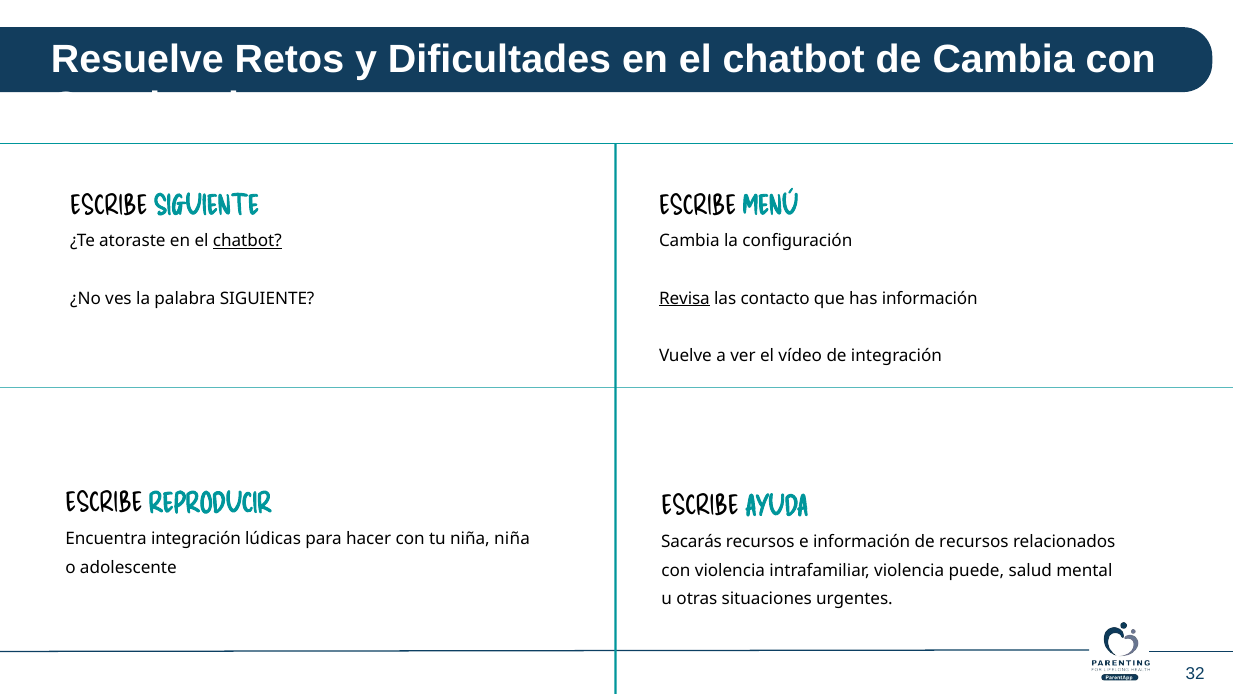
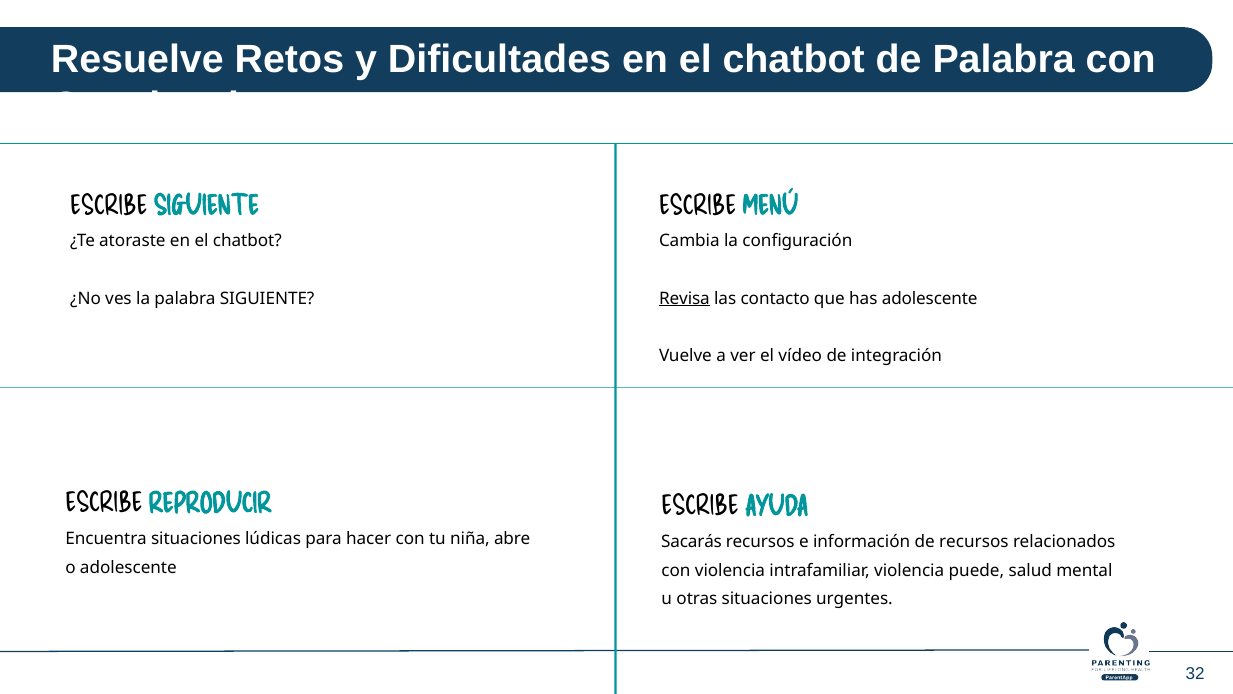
de Cambia: Cambia -> Palabra (1004, 59)
chatbot underline: present -> none (247, 241)
has información: información -> adolescente (930, 298)
Encuentra integración: integración -> situaciones (196, 538)
niña niña: niña -> abre (512, 538)
